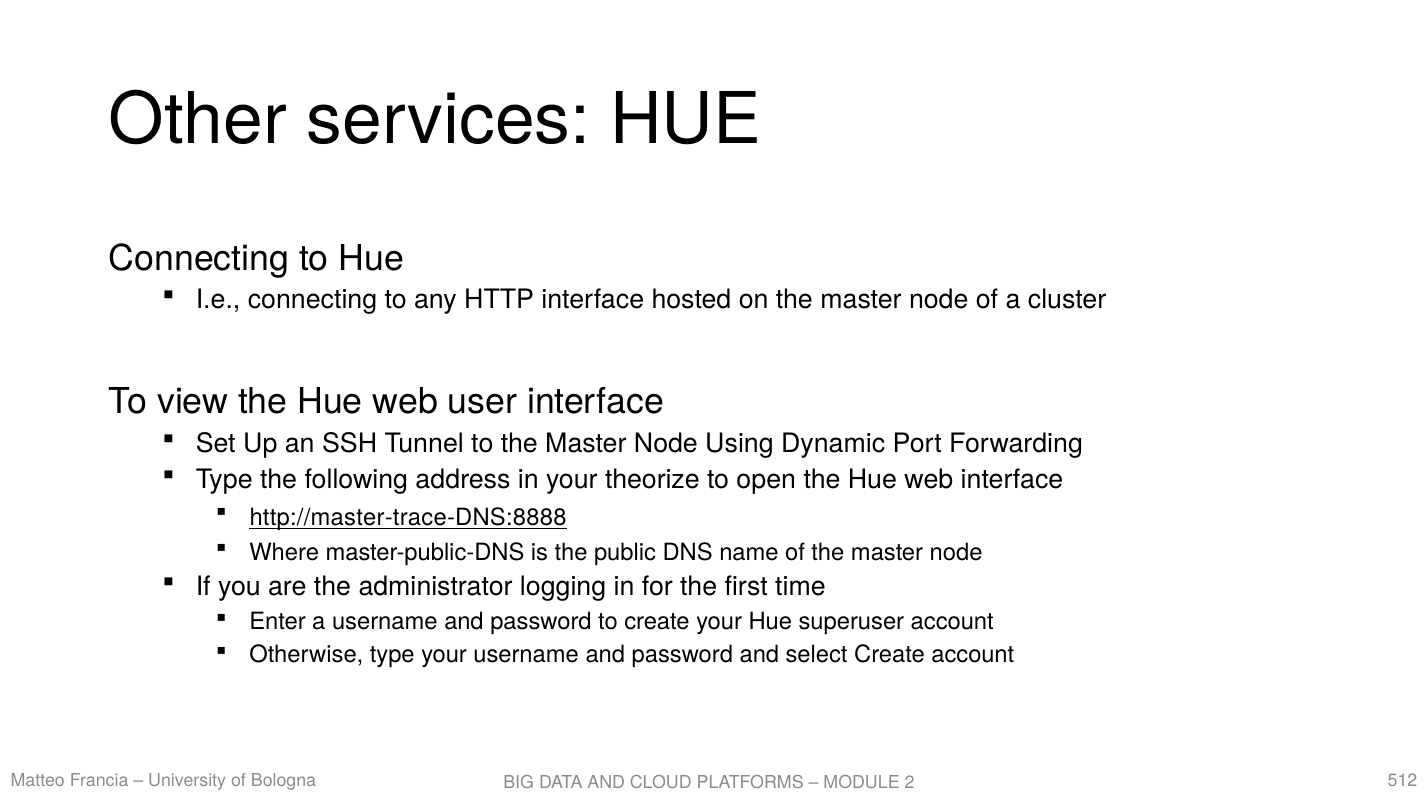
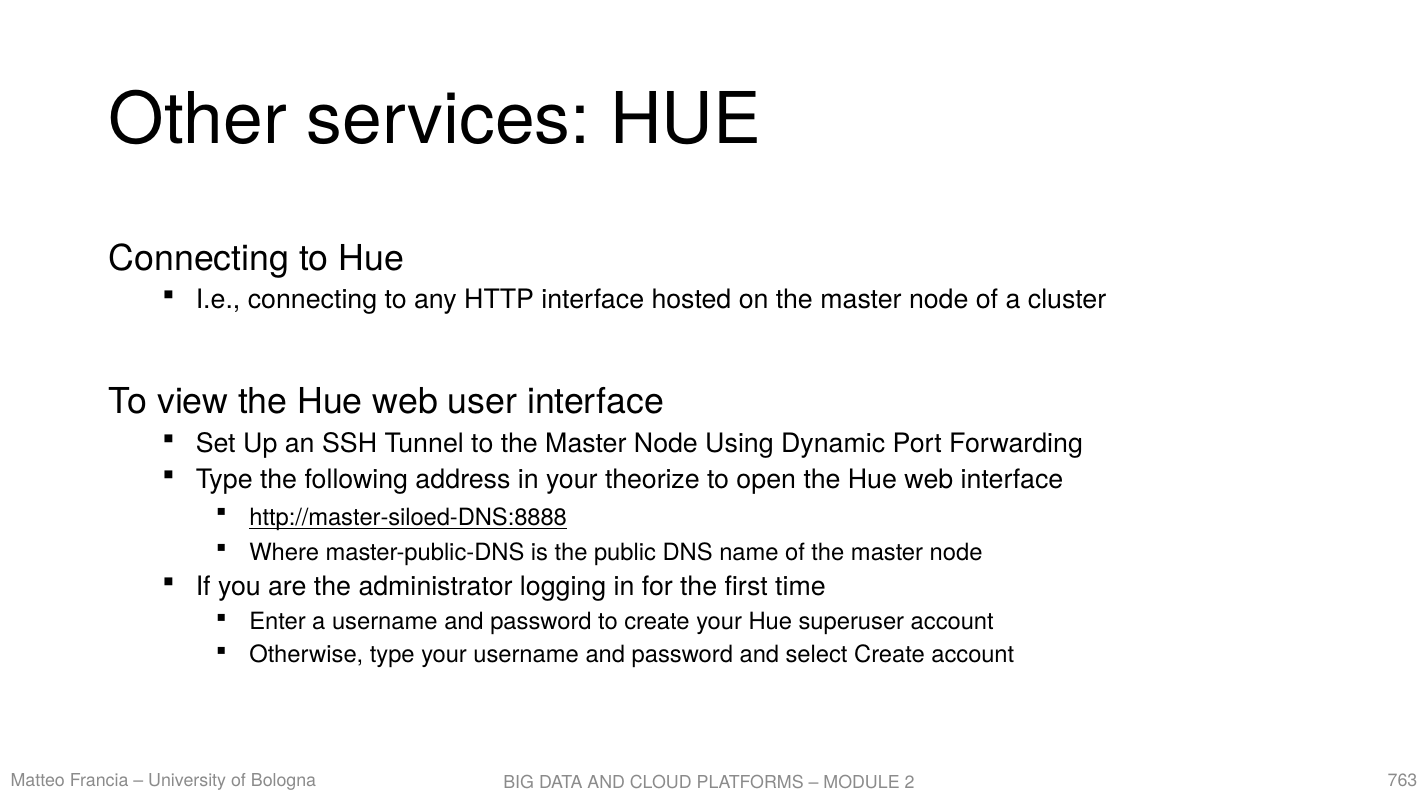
http://master-trace-DNS:8888: http://master-trace-DNS:8888 -> http://master-siloed-DNS:8888 (408, 518)
512: 512 -> 763 (1403, 781)
